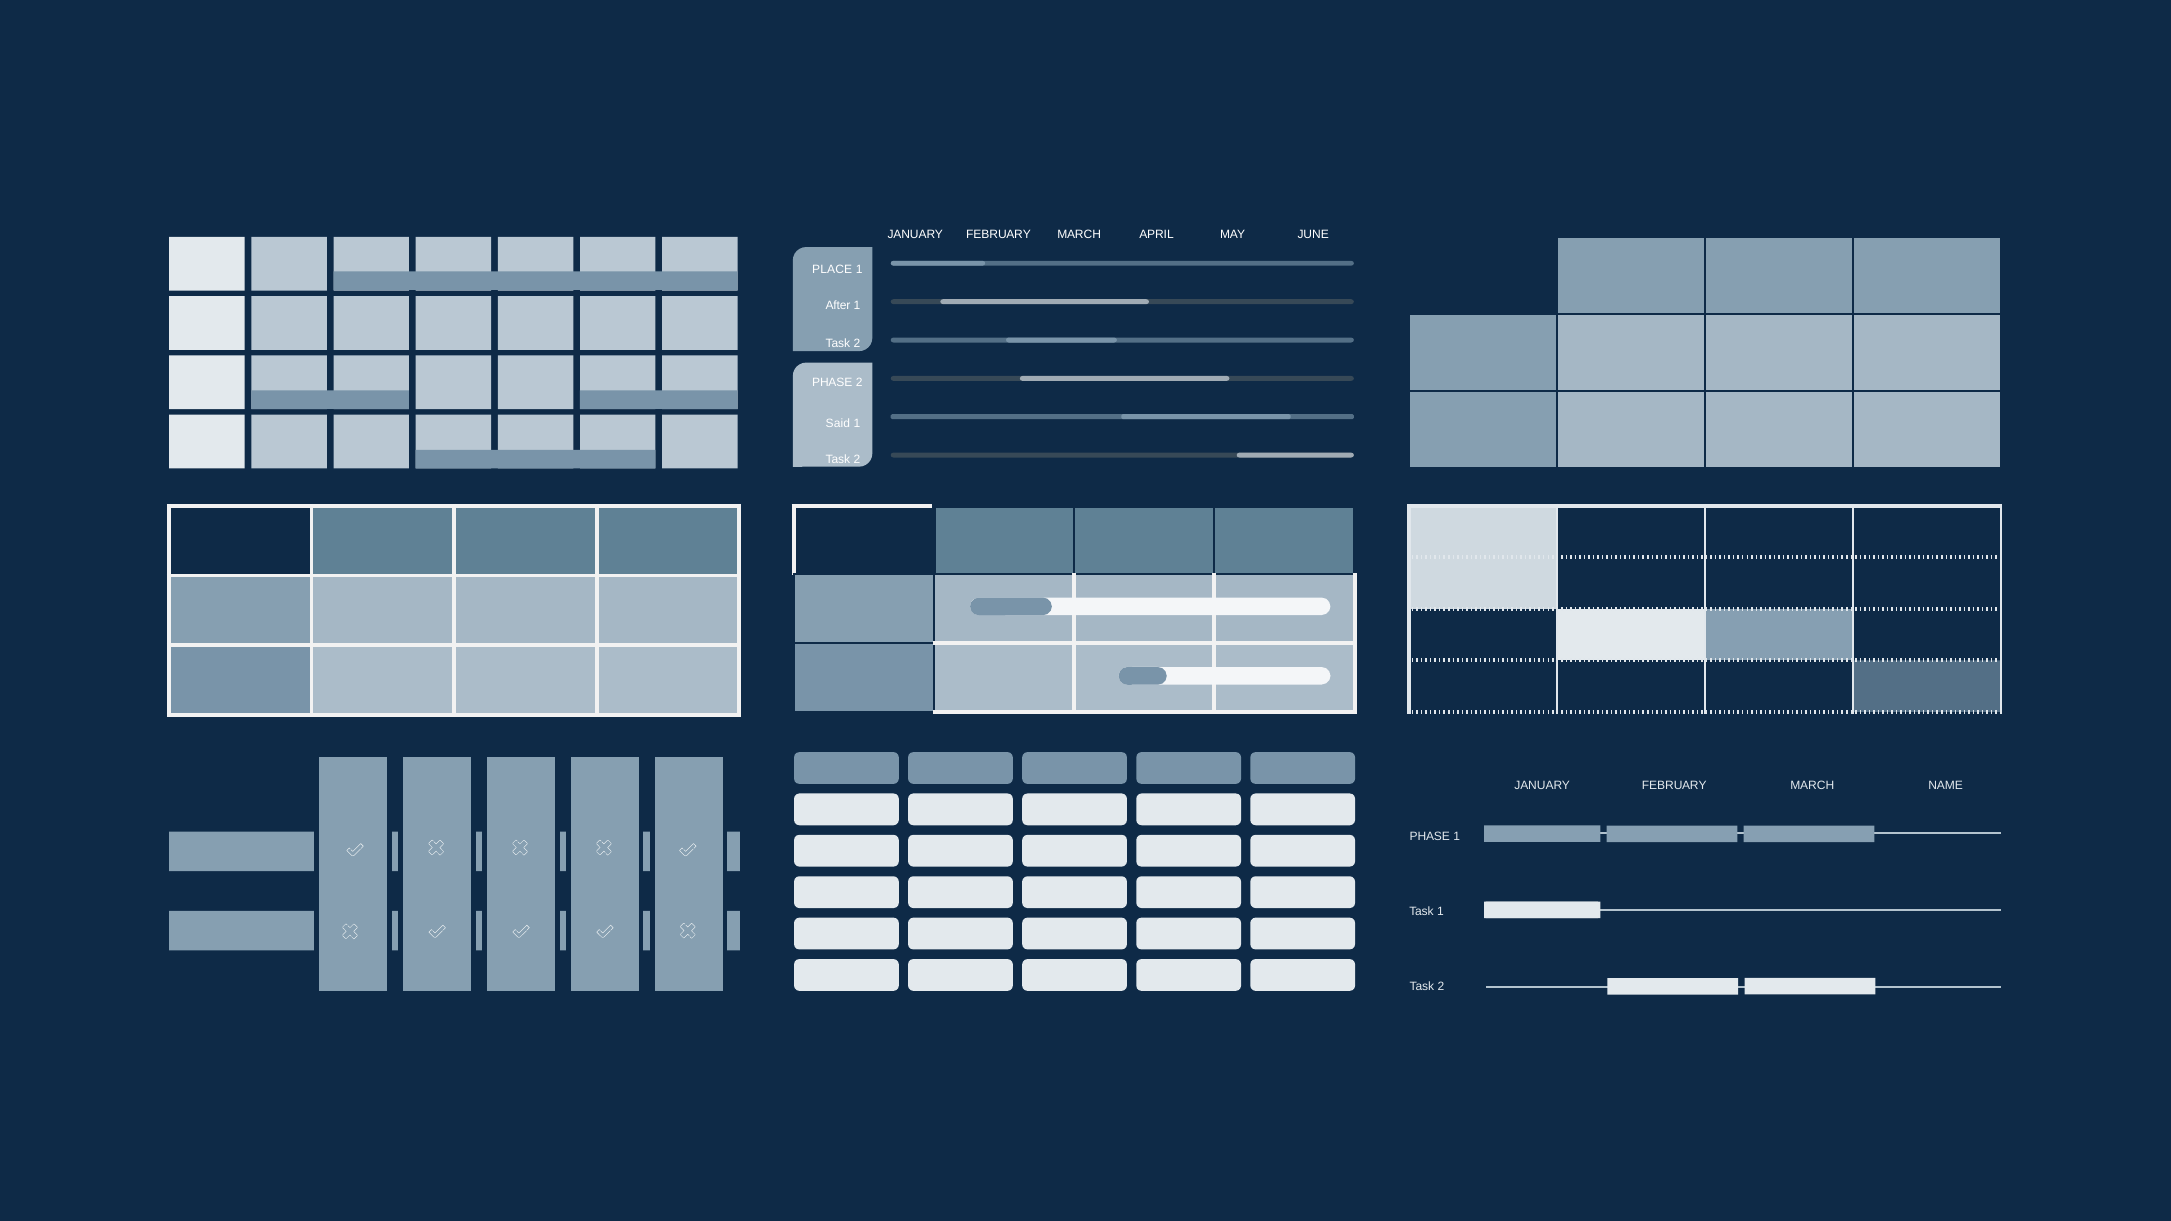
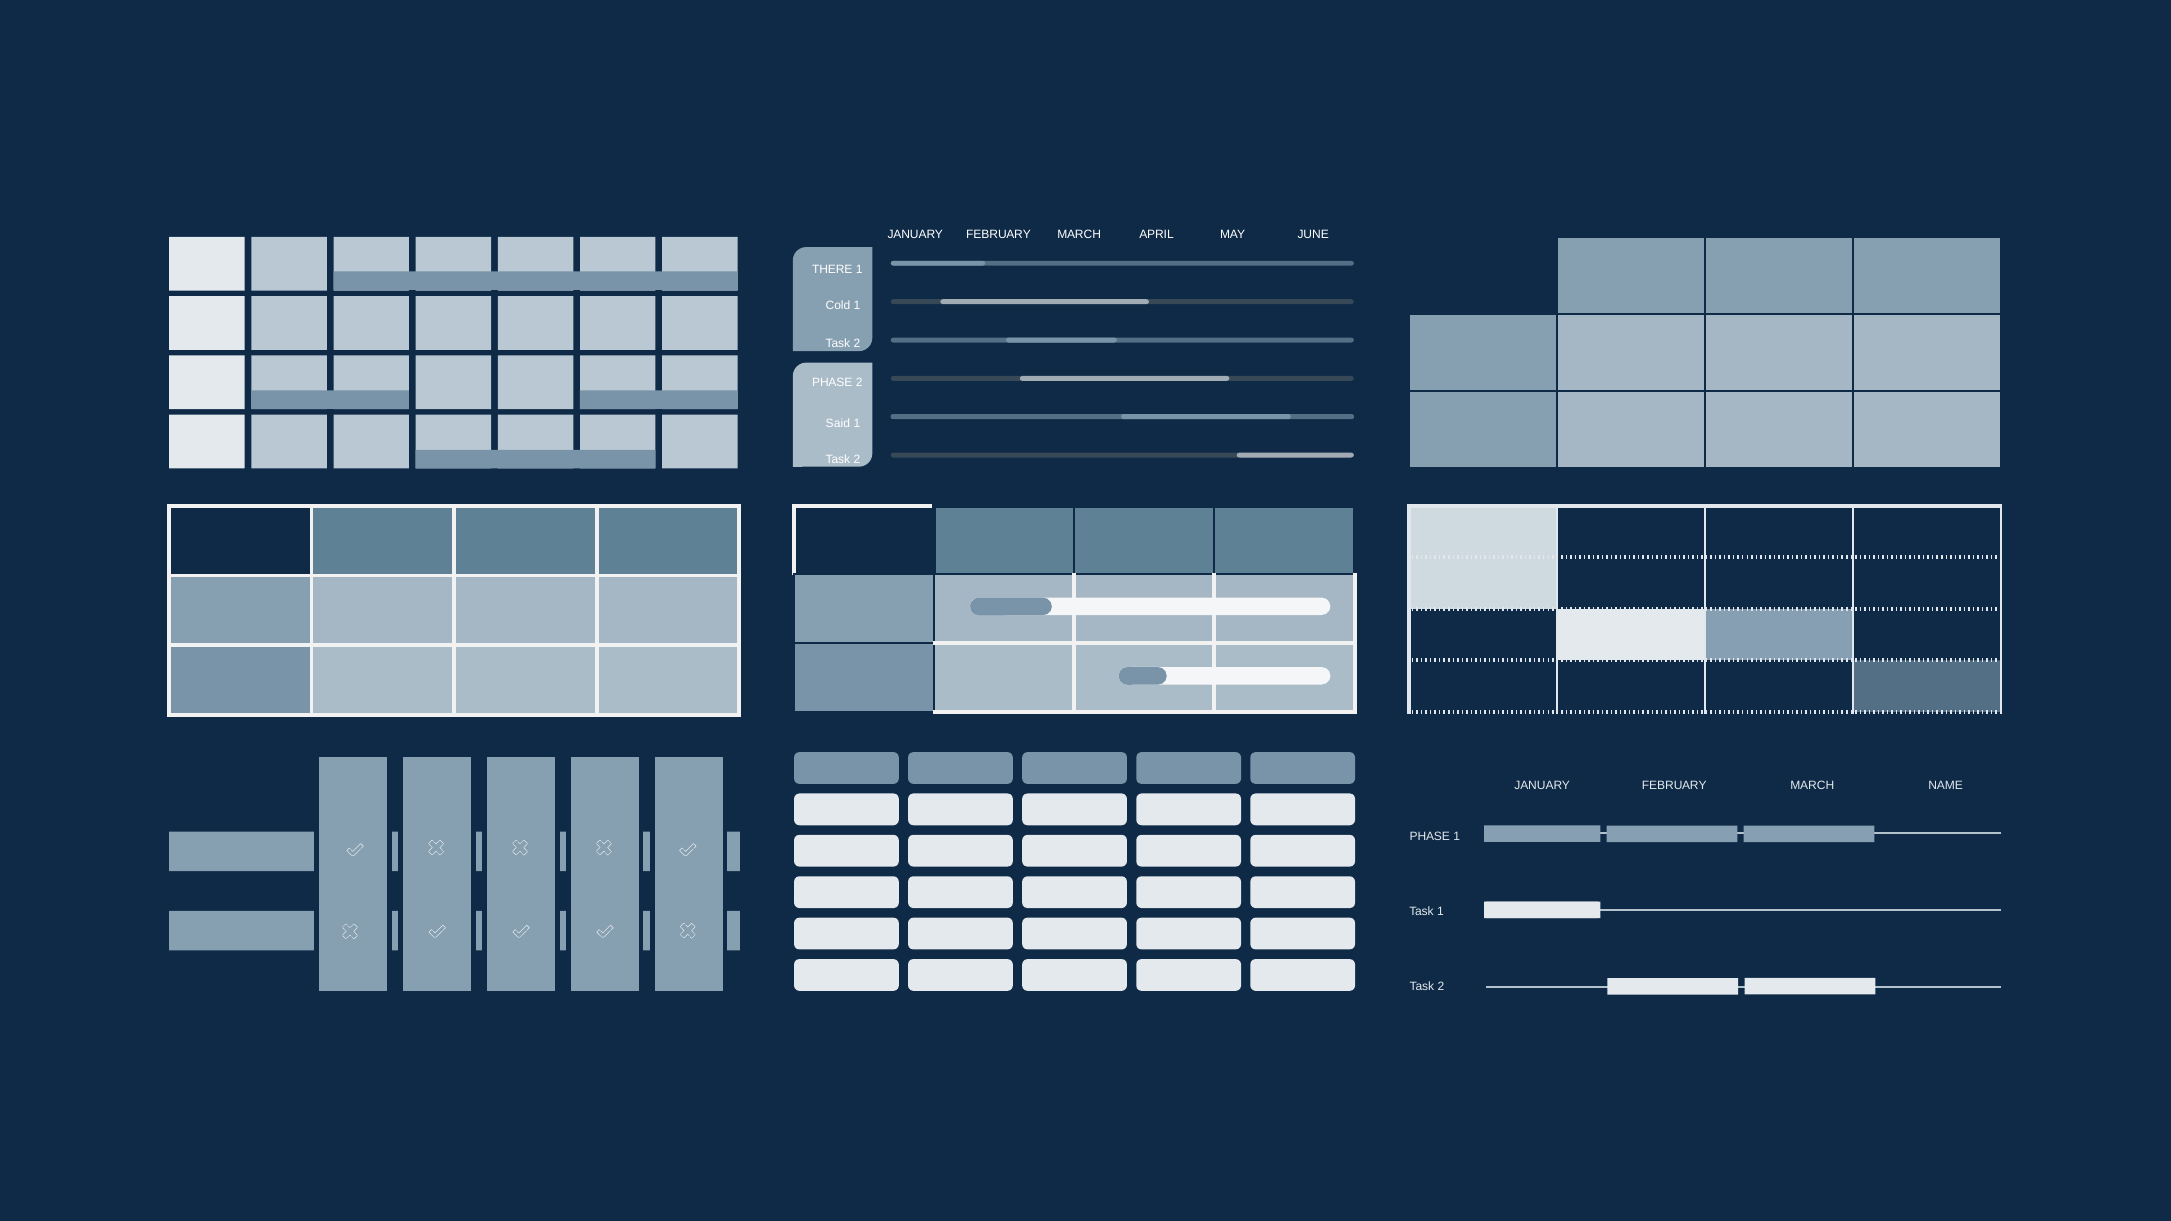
PLACE: PLACE -> THERE (832, 269)
After: After -> Cold (838, 306)
